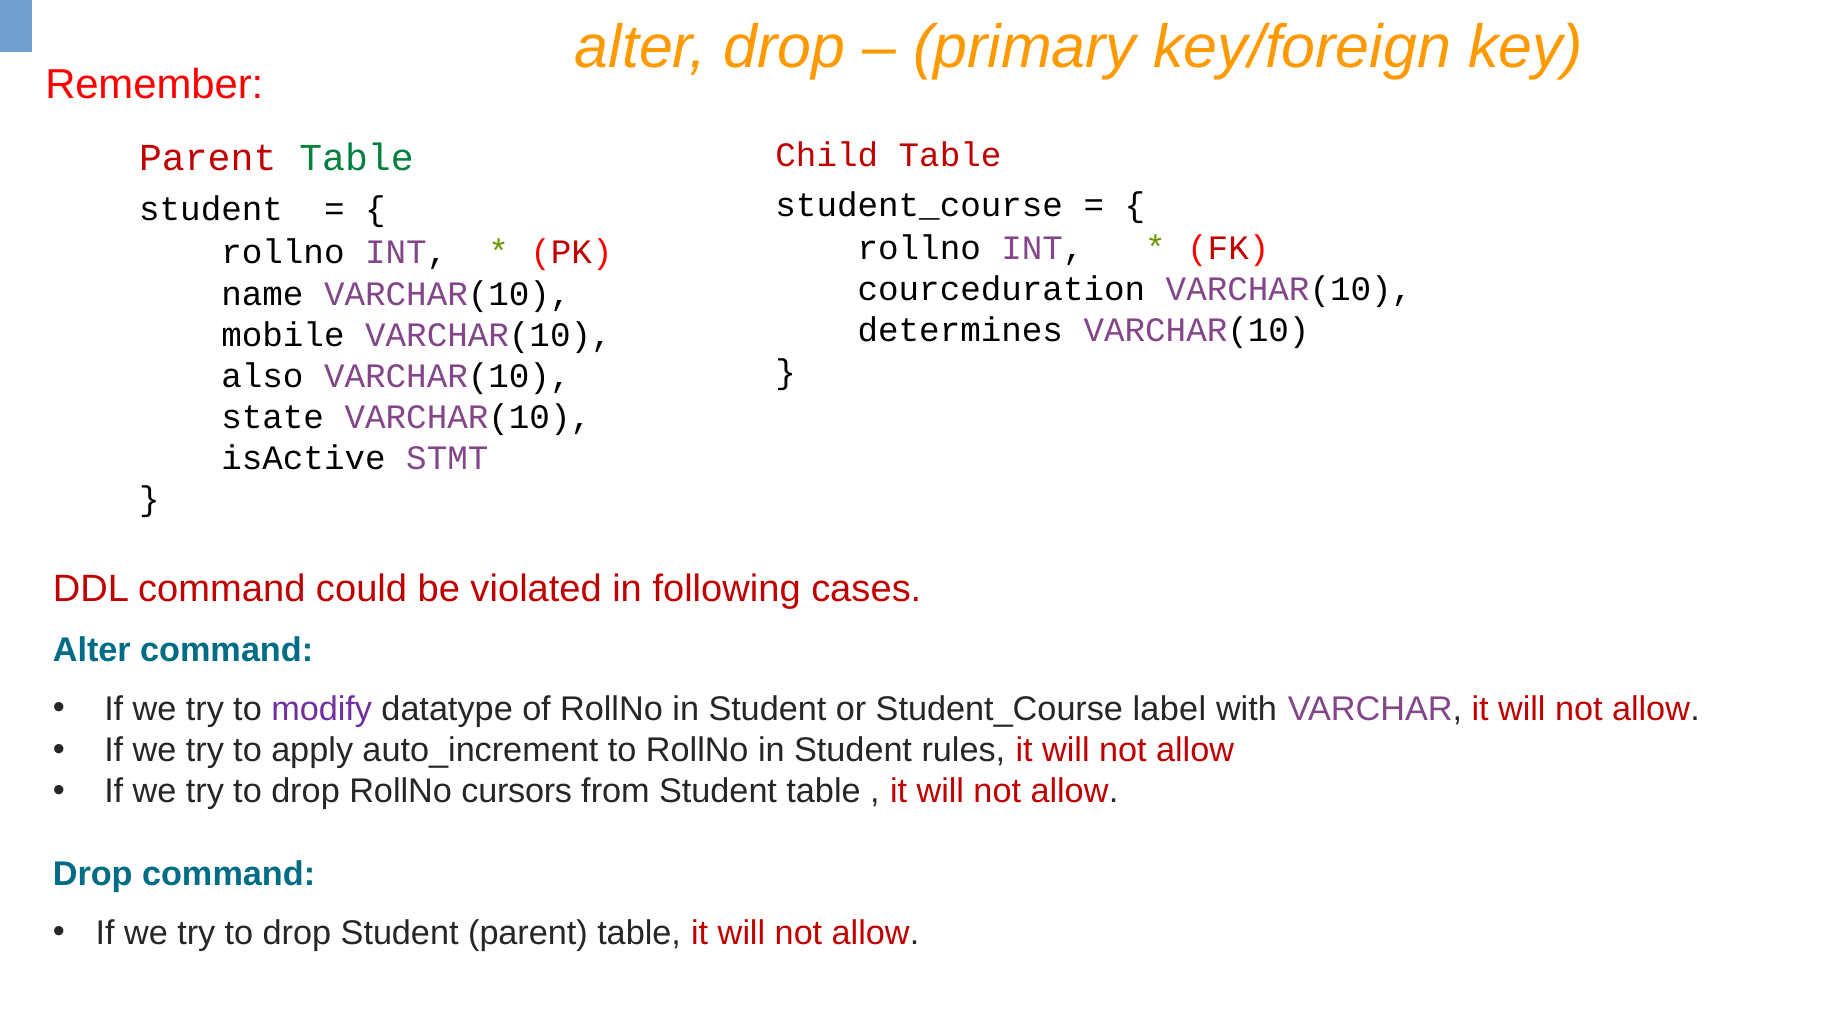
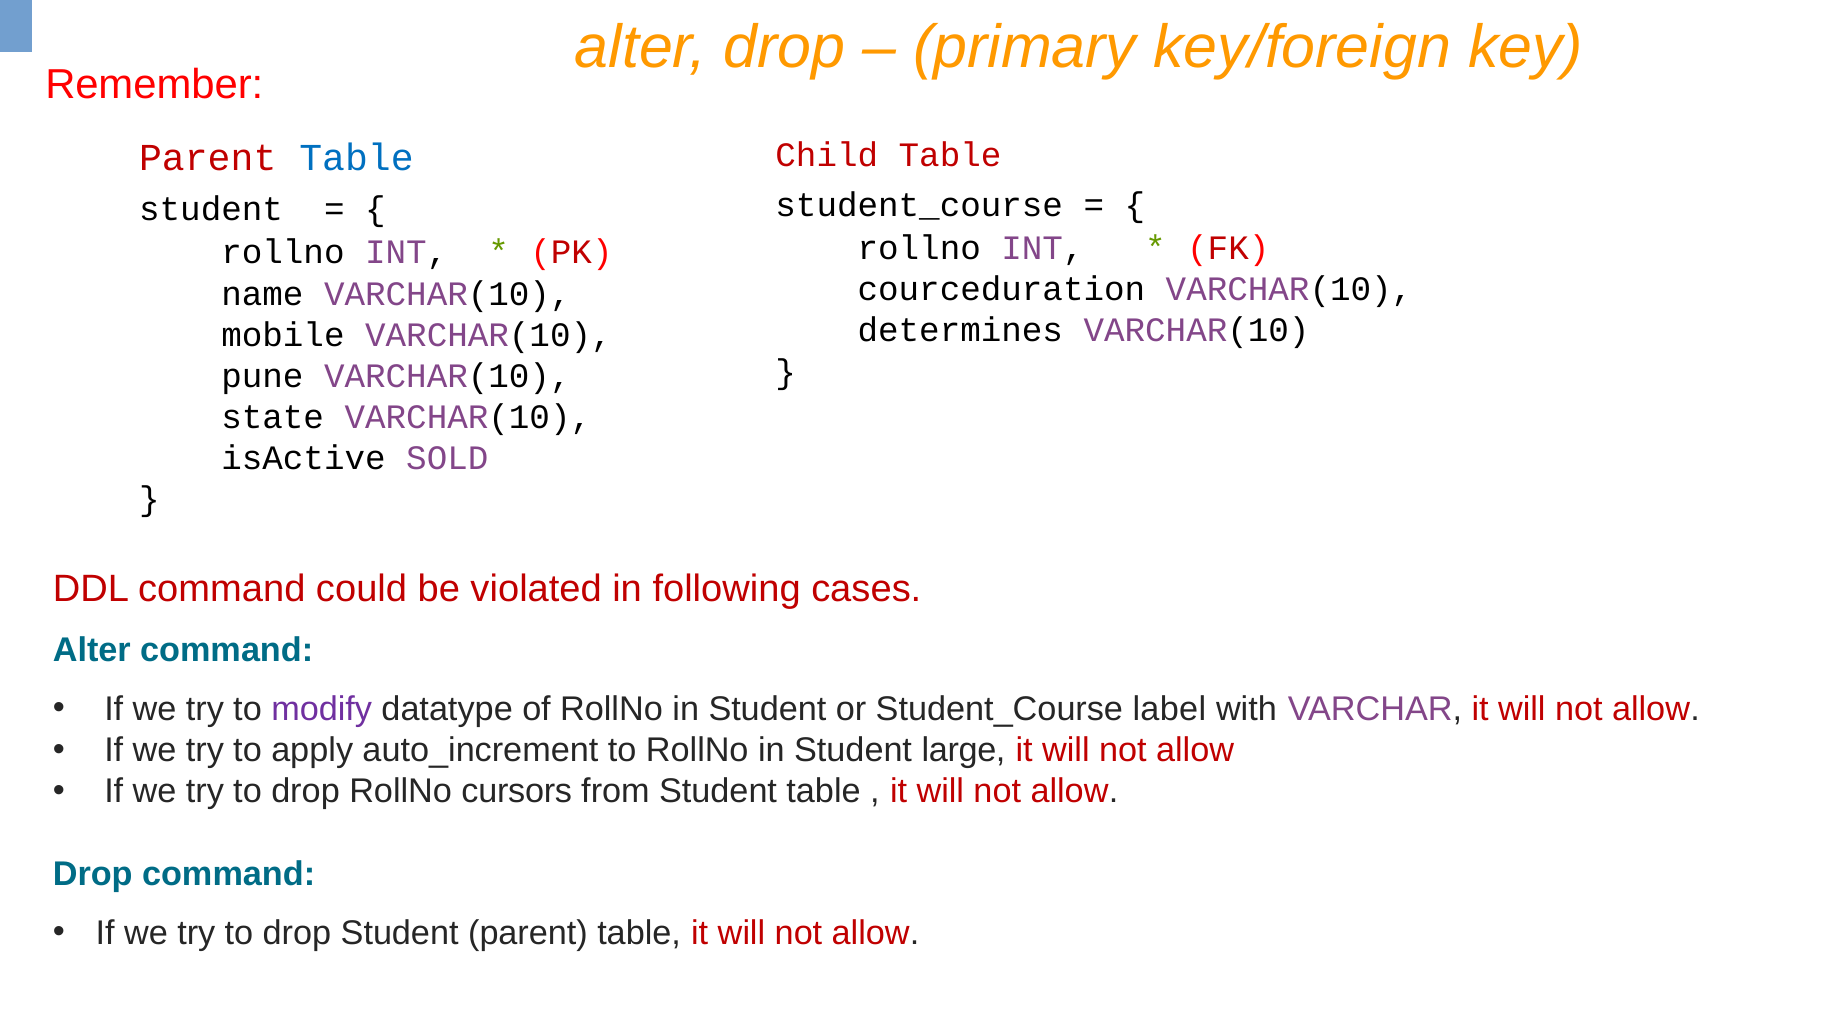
Table colour: green -> blue (356, 157)
also: also -> pune (262, 376)
STMT: STMT -> SOLD (447, 458)
rules: rules -> large (964, 751)
